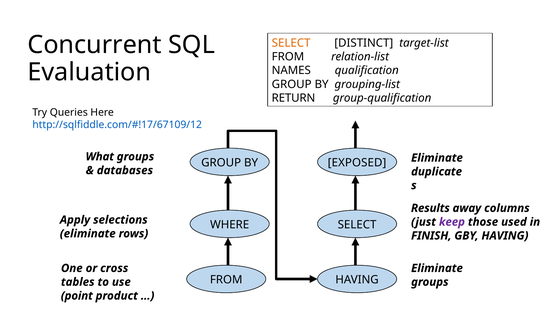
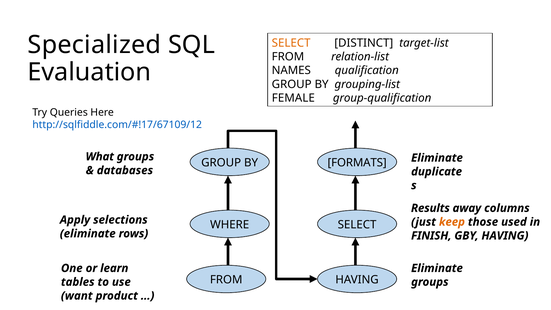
Concurrent: Concurrent -> Specialized (94, 45)
RETURN: RETURN -> FEMALE (293, 98)
EXPOSED: EXPOSED -> FORMATS (357, 163)
keep colour: purple -> orange (452, 222)
cross: cross -> learn (114, 268)
point: point -> want (77, 296)
